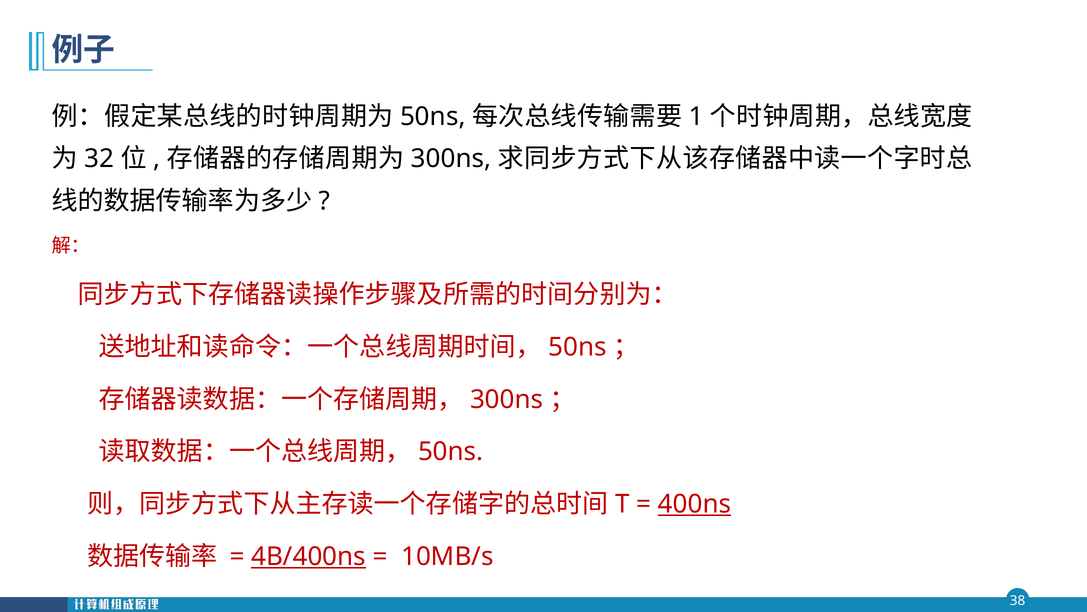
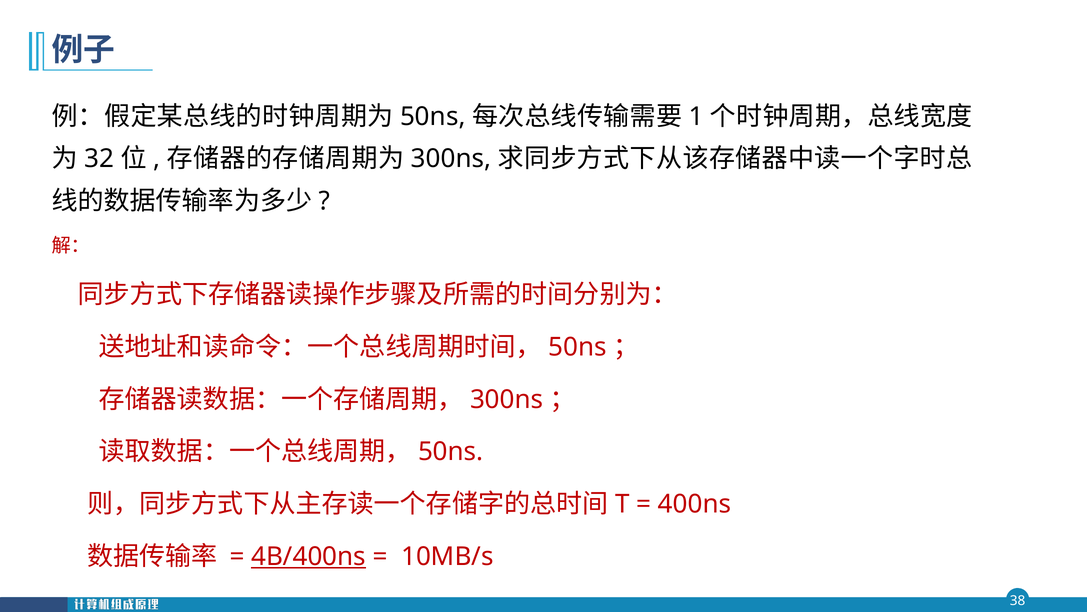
400ns underline: present -> none (695, 504)
